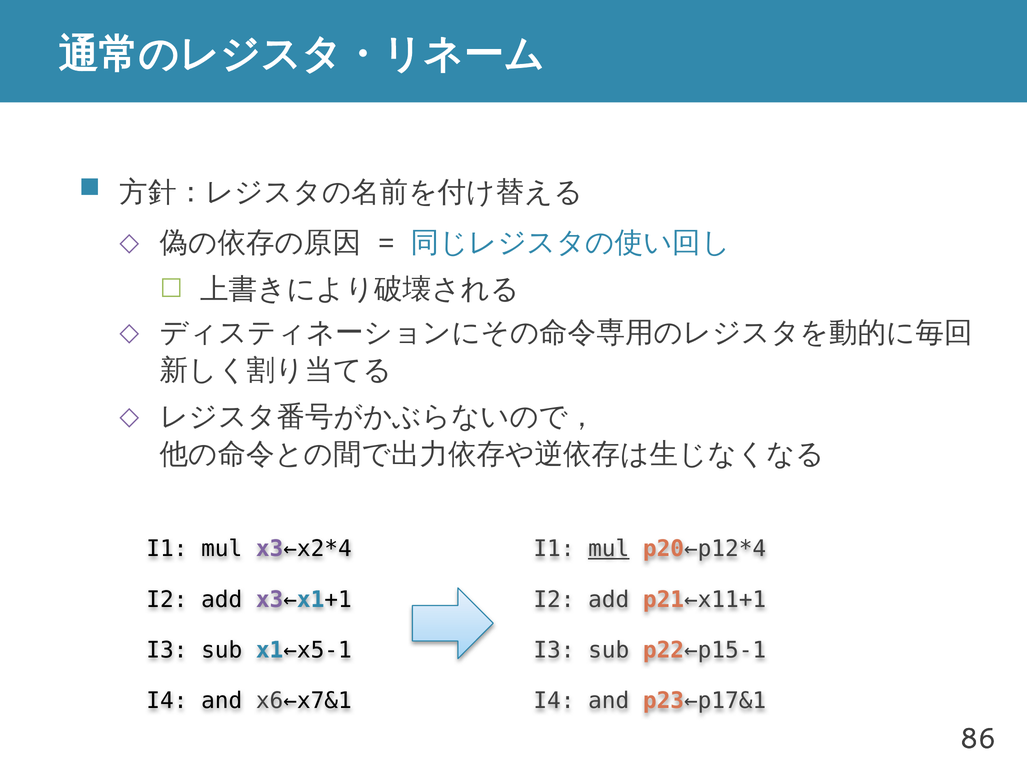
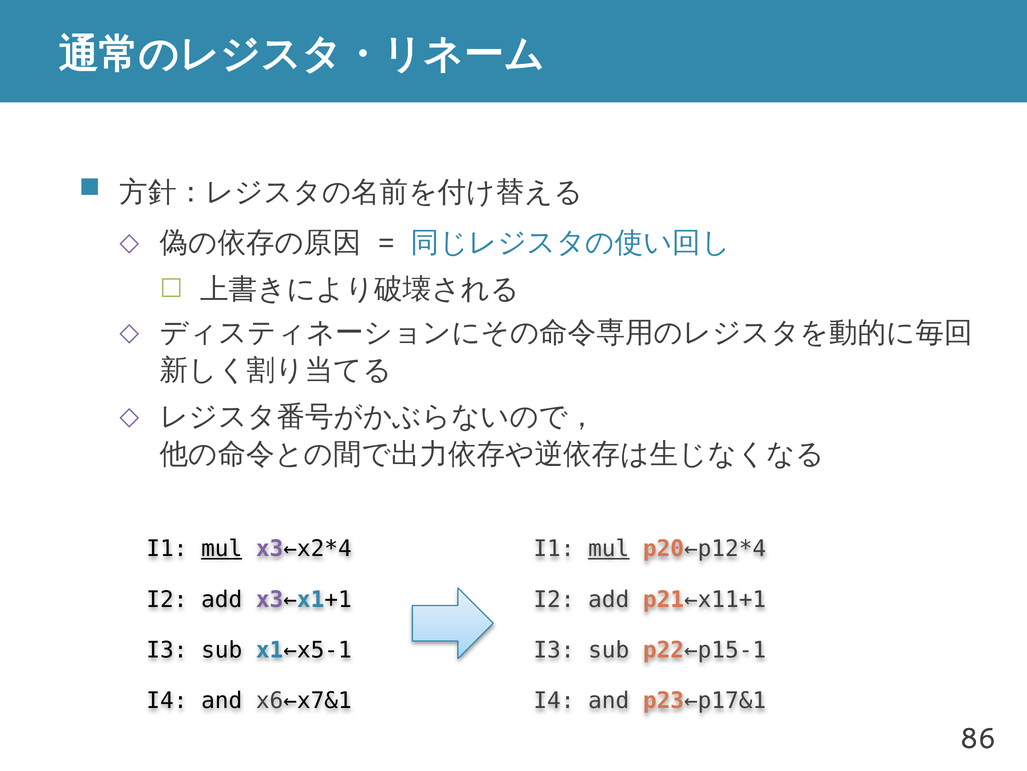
mul underline: none -> present (222, 548)
